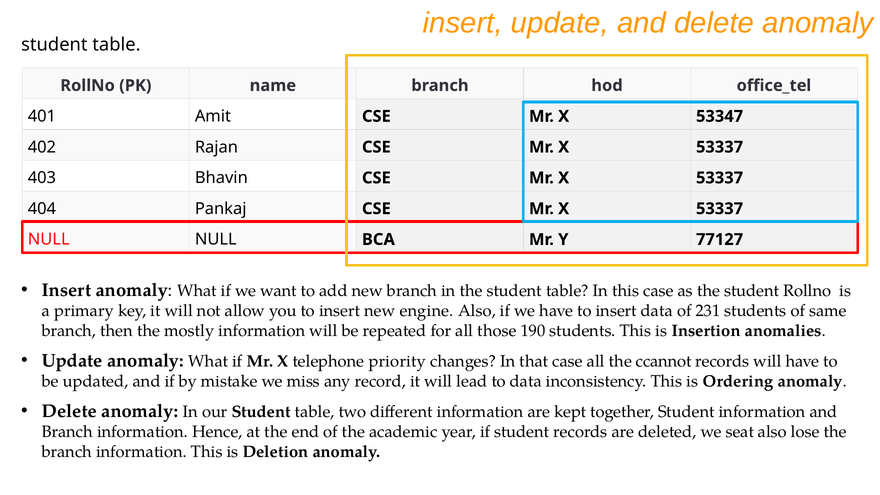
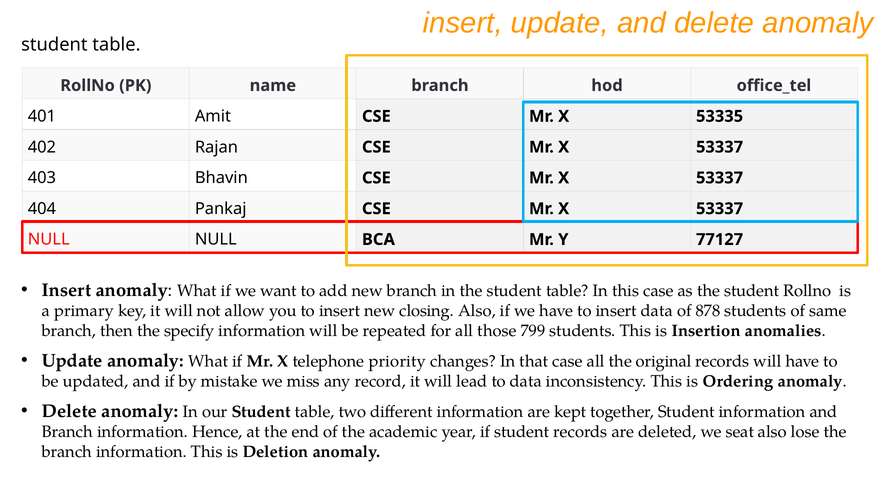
53347: 53347 -> 53335 (720, 116)
engine: engine -> closing (427, 311)
231: 231 -> 878 (708, 311)
mostly: mostly -> specify (189, 331)
190: 190 -> 799 (533, 331)
ccannot: ccannot -> original (664, 361)
